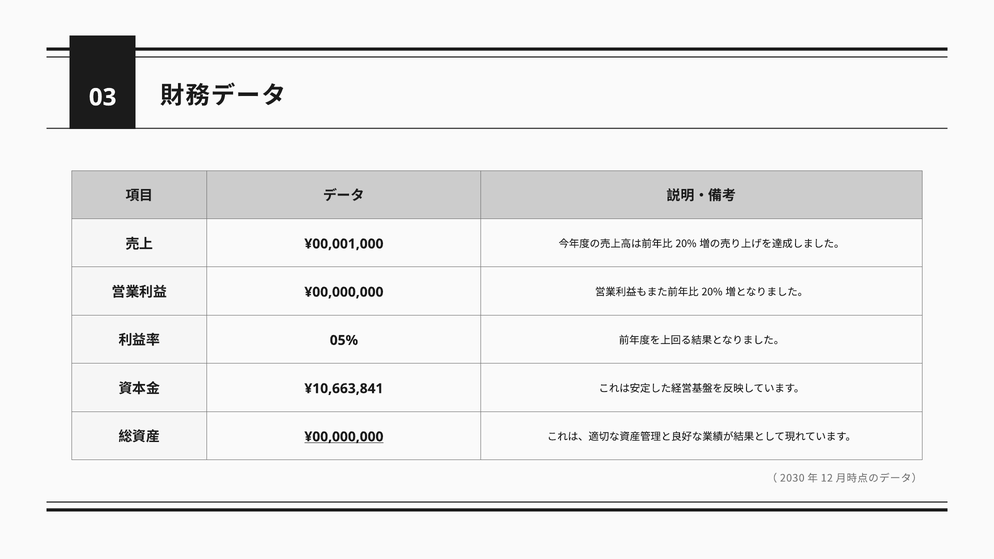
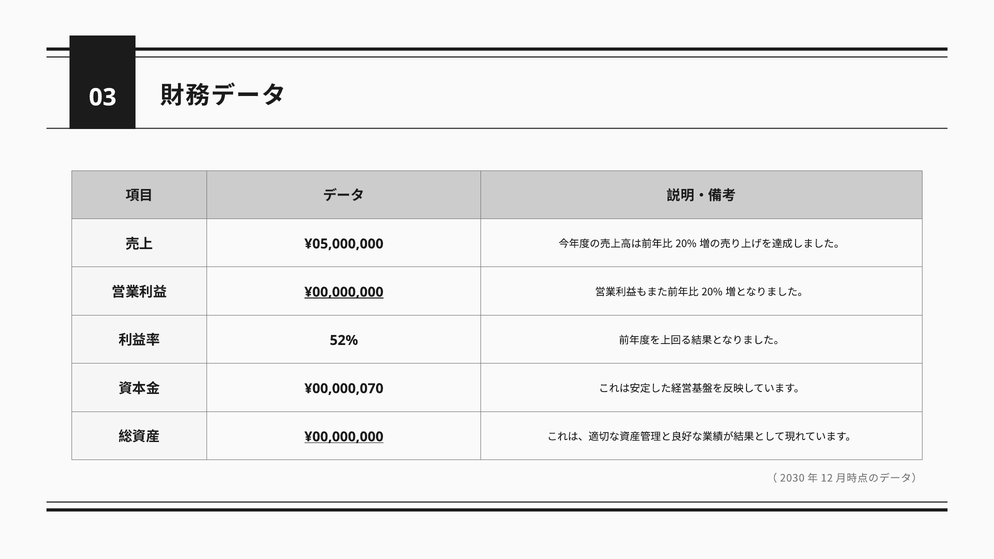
¥00,001,000: ¥00,001,000 -> ¥05,000,000 (344, 244)
¥00,000,000 underline: none -> present (344, 292)
05%: 05% -> 52% (344, 340)
¥10,663,841: ¥10,663,841 -> ¥00,000,070 (344, 389)
